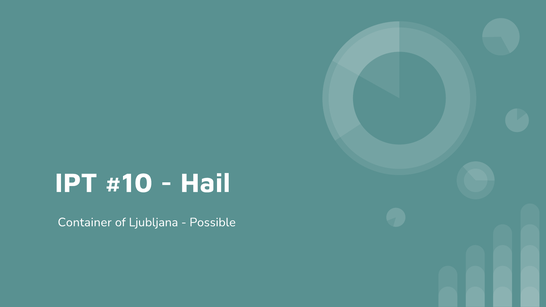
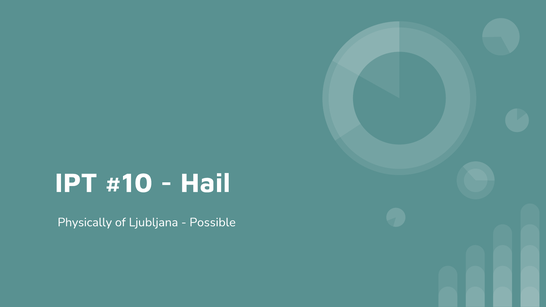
Container: Container -> Physically (85, 222)
